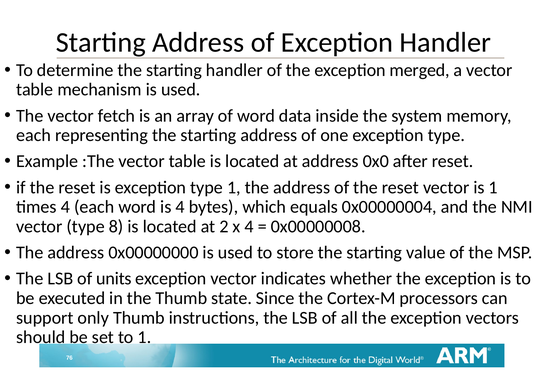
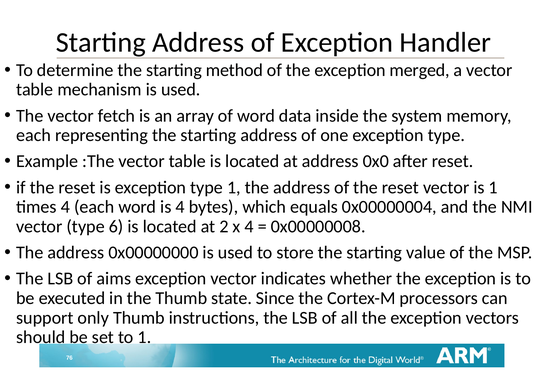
starting handler: handler -> method (234, 70)
8: 8 -> 6 (116, 226)
units: units -> aims (114, 278)
